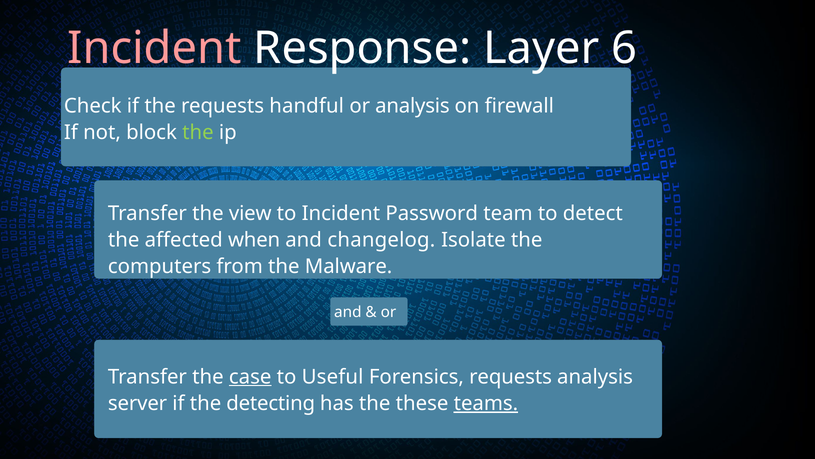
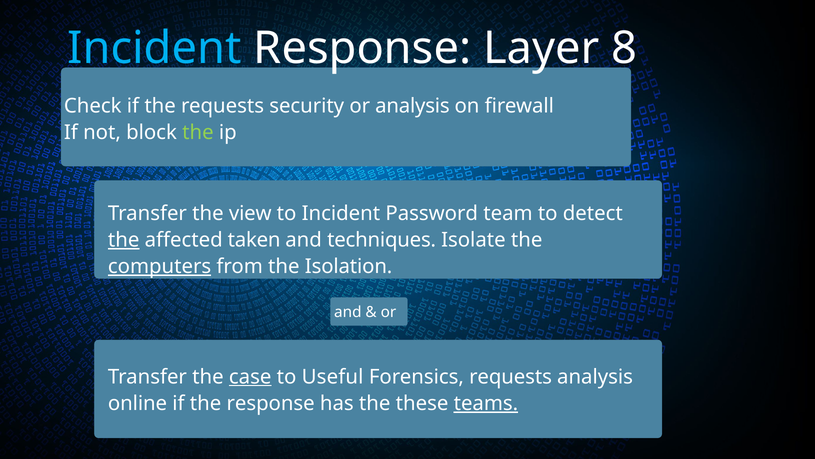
Incident colour: pink -> light blue (154, 48)
6: 6 -> 8 (624, 48)
handful: handful -> security (307, 106)
the underline: none -> present (124, 240)
when: when -> taken (254, 240)
changelog: changelog -> techniques (382, 240)
computers underline: none -> present (160, 266)
Malware: Malware -> Isolation (349, 266)
server: server -> online (138, 403)
the detecting: detecting -> response (271, 403)
